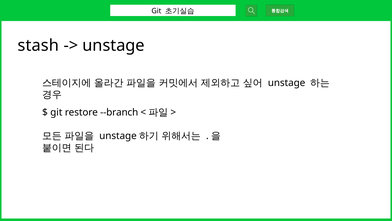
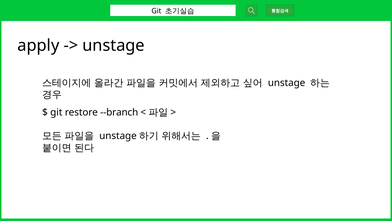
stash: stash -> apply (38, 45)
